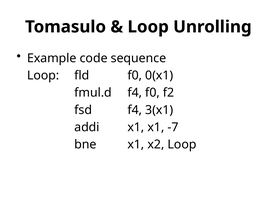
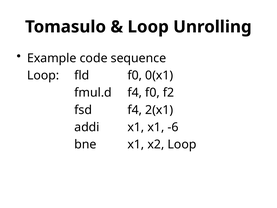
3(x1: 3(x1 -> 2(x1 (159, 110)
-7: -7 -> -6 (173, 127)
